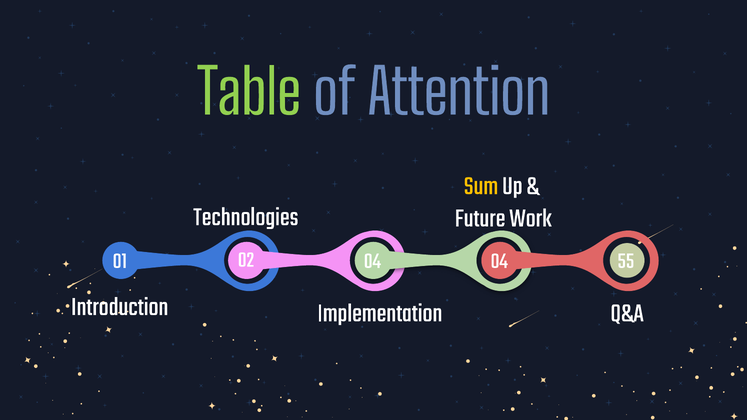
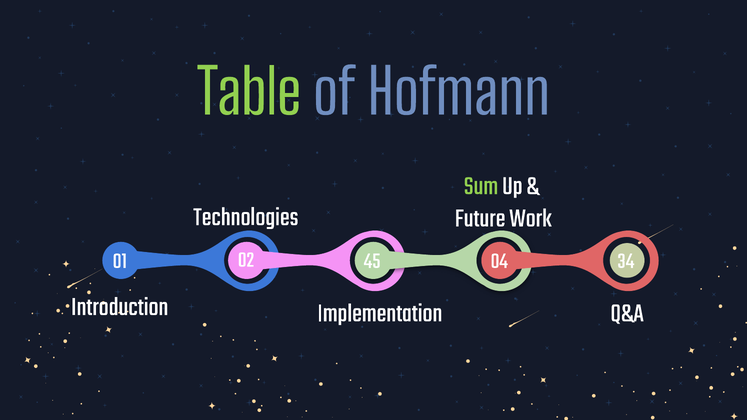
Attention: Attention -> Hofmann (459, 94)
Sum colour: yellow -> light green (481, 185)
01 04: 04 -> 45 (372, 261)
55: 55 -> 34 (626, 261)
